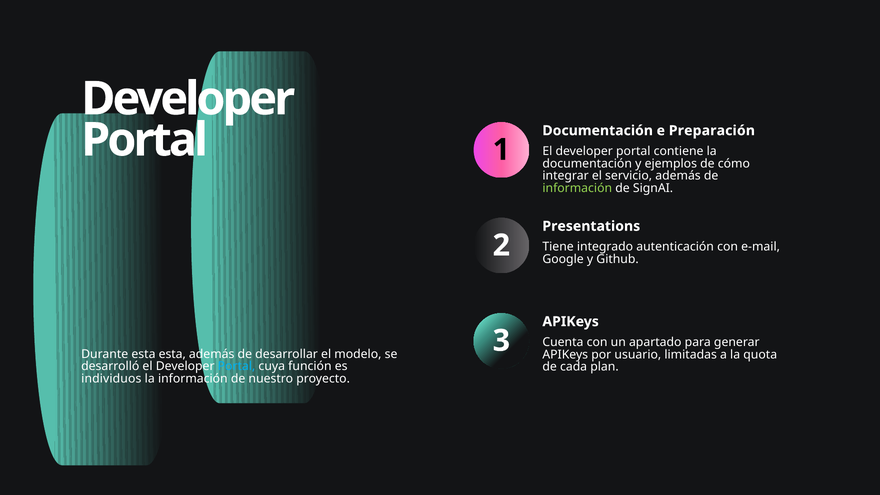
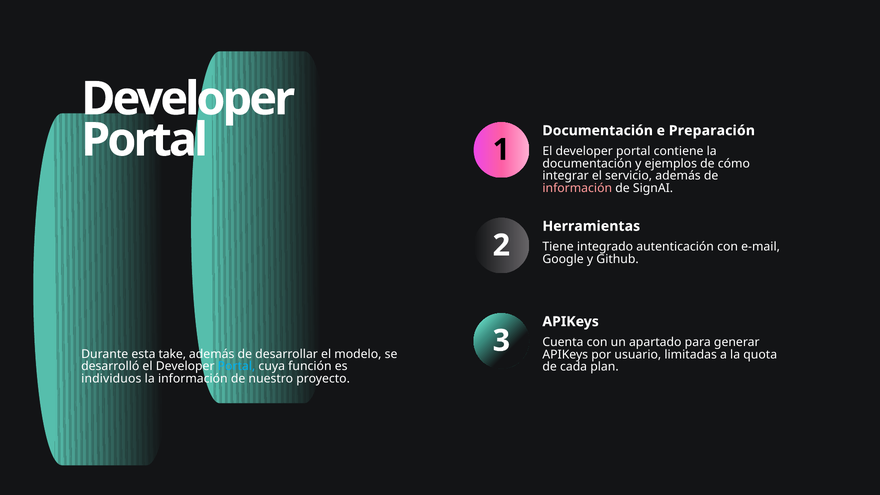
información colour: light green -> pink (577, 188)
Presentations: Presentations -> Herramientas (591, 226)
esta esta: esta -> take (172, 354)
